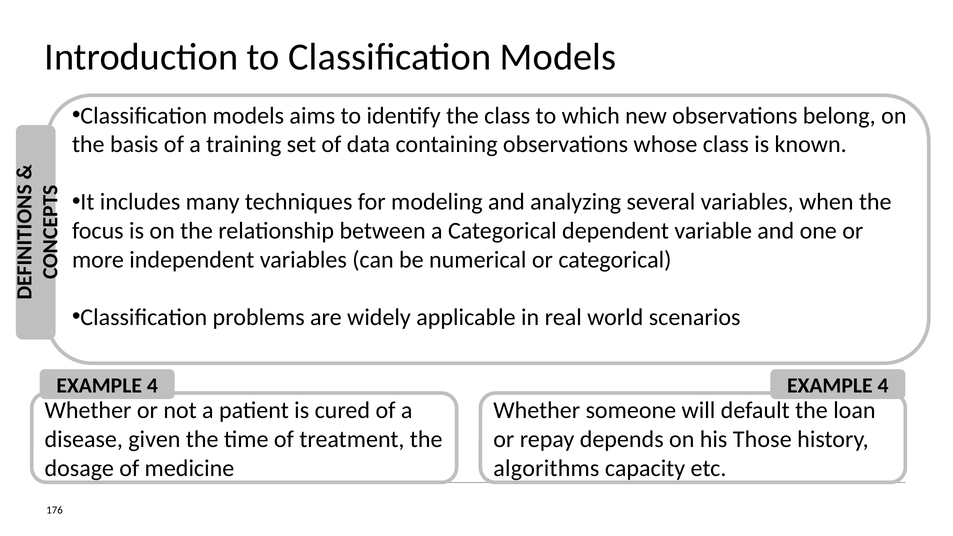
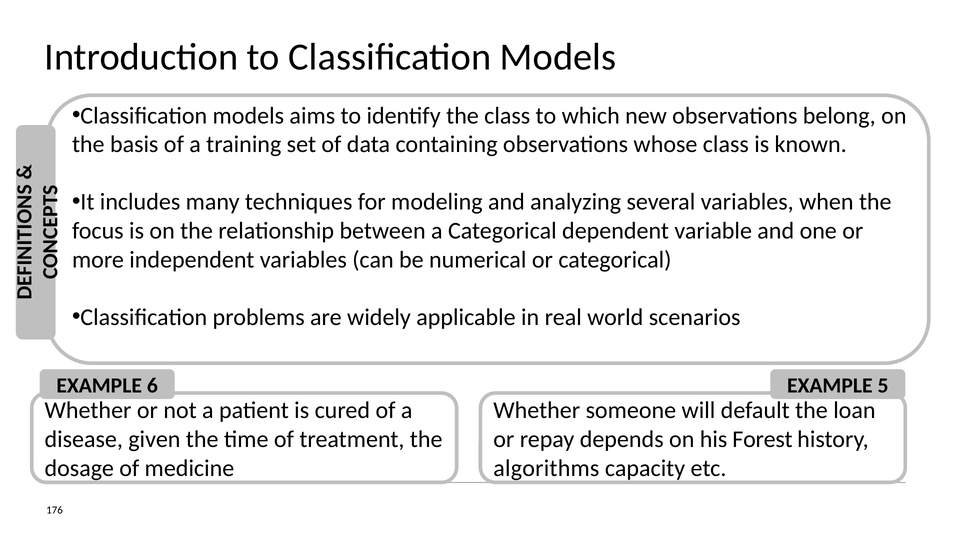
4: 4 -> 6 (152, 386)
4: 4 -> 5 (883, 386)
Those: Those -> Forest (762, 439)
